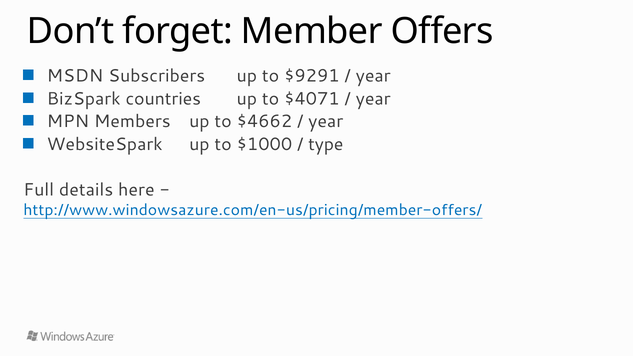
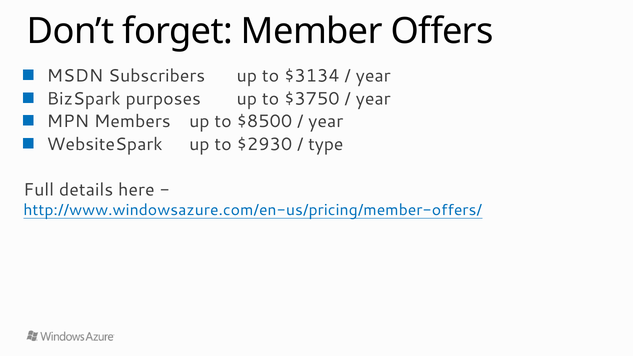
$9291: $9291 -> $3134 (312, 76)
countries: countries -> purposes (163, 99)
$4071: $4071 -> $3750 (312, 99)
$4662: $4662 -> $8500 (264, 122)
$1000: $1000 -> $2930 (264, 144)
